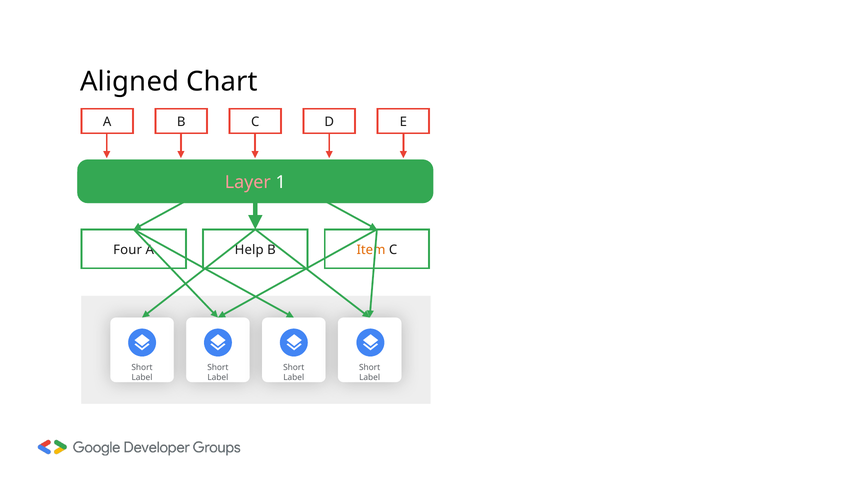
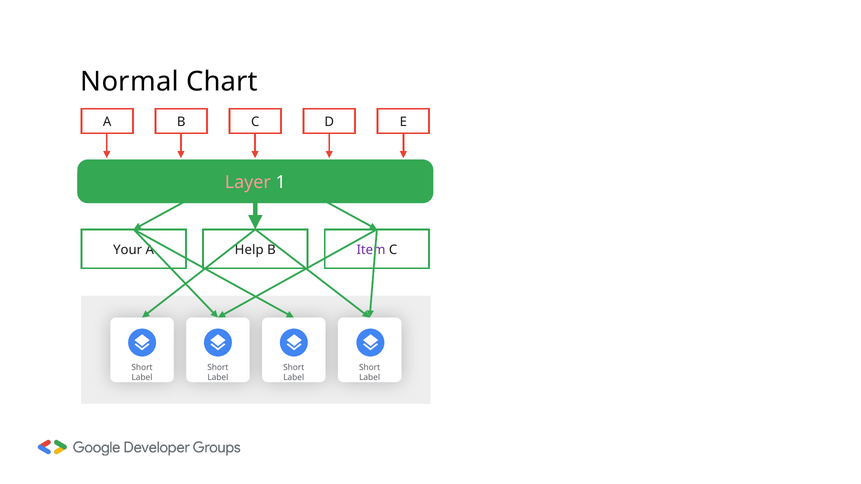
Aligned: Aligned -> Normal (130, 82)
Four: Four -> Your (128, 250)
Item colour: orange -> purple (371, 250)
